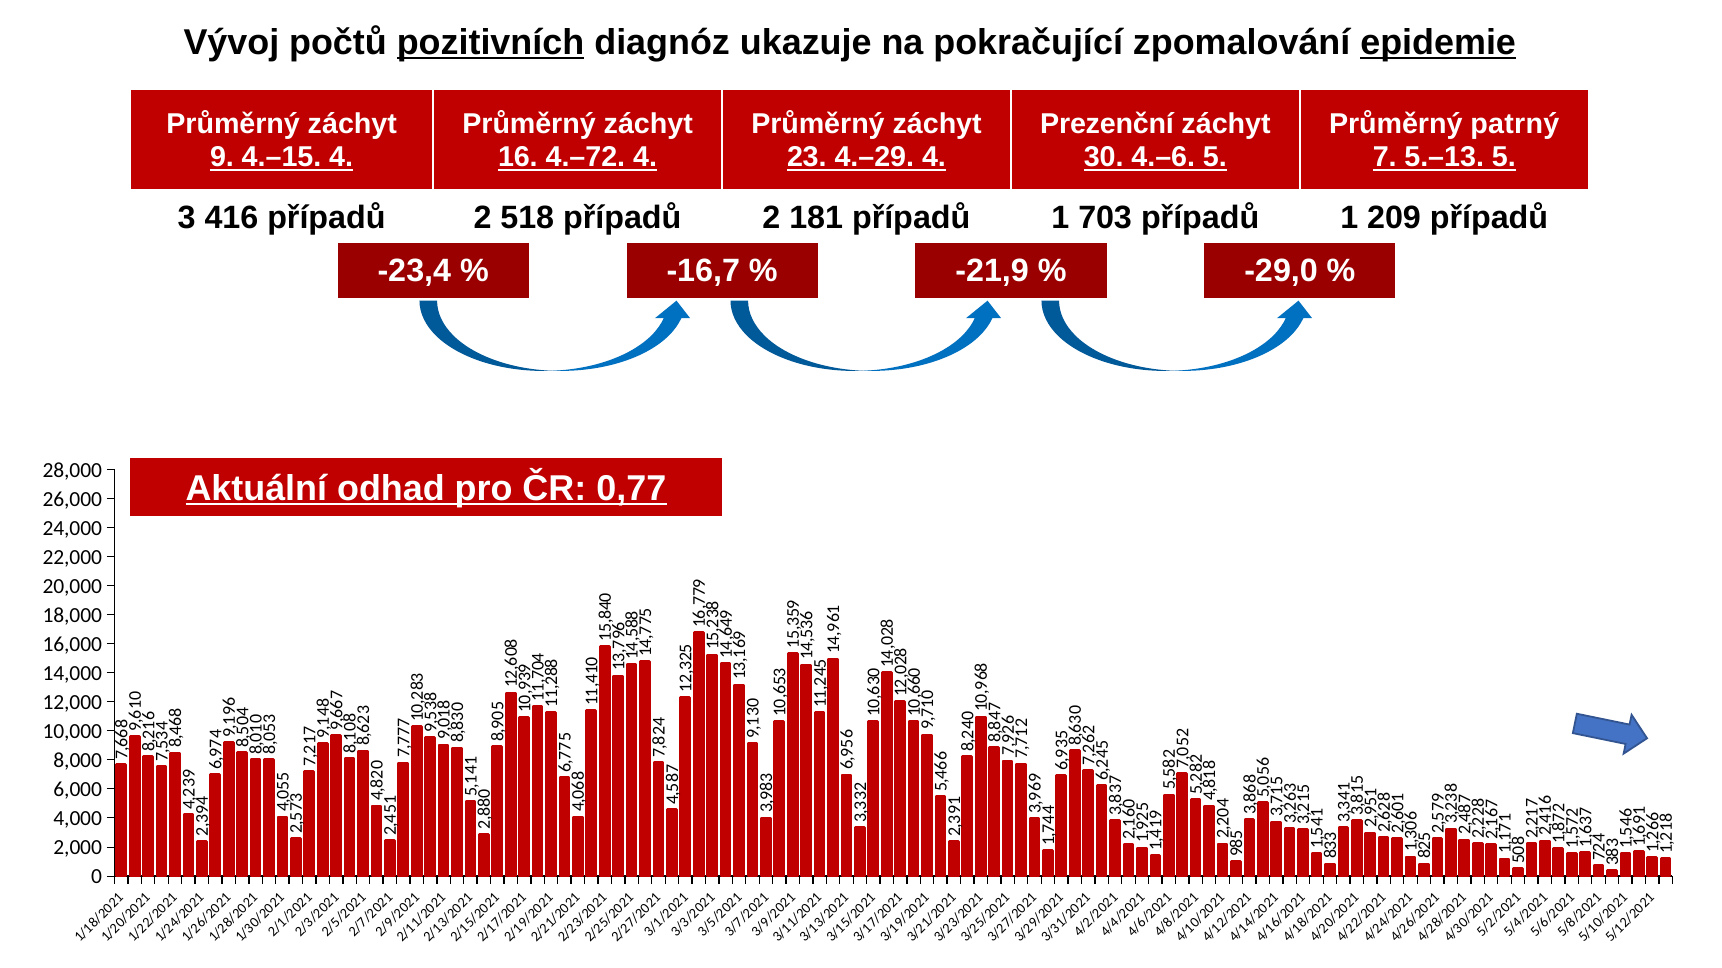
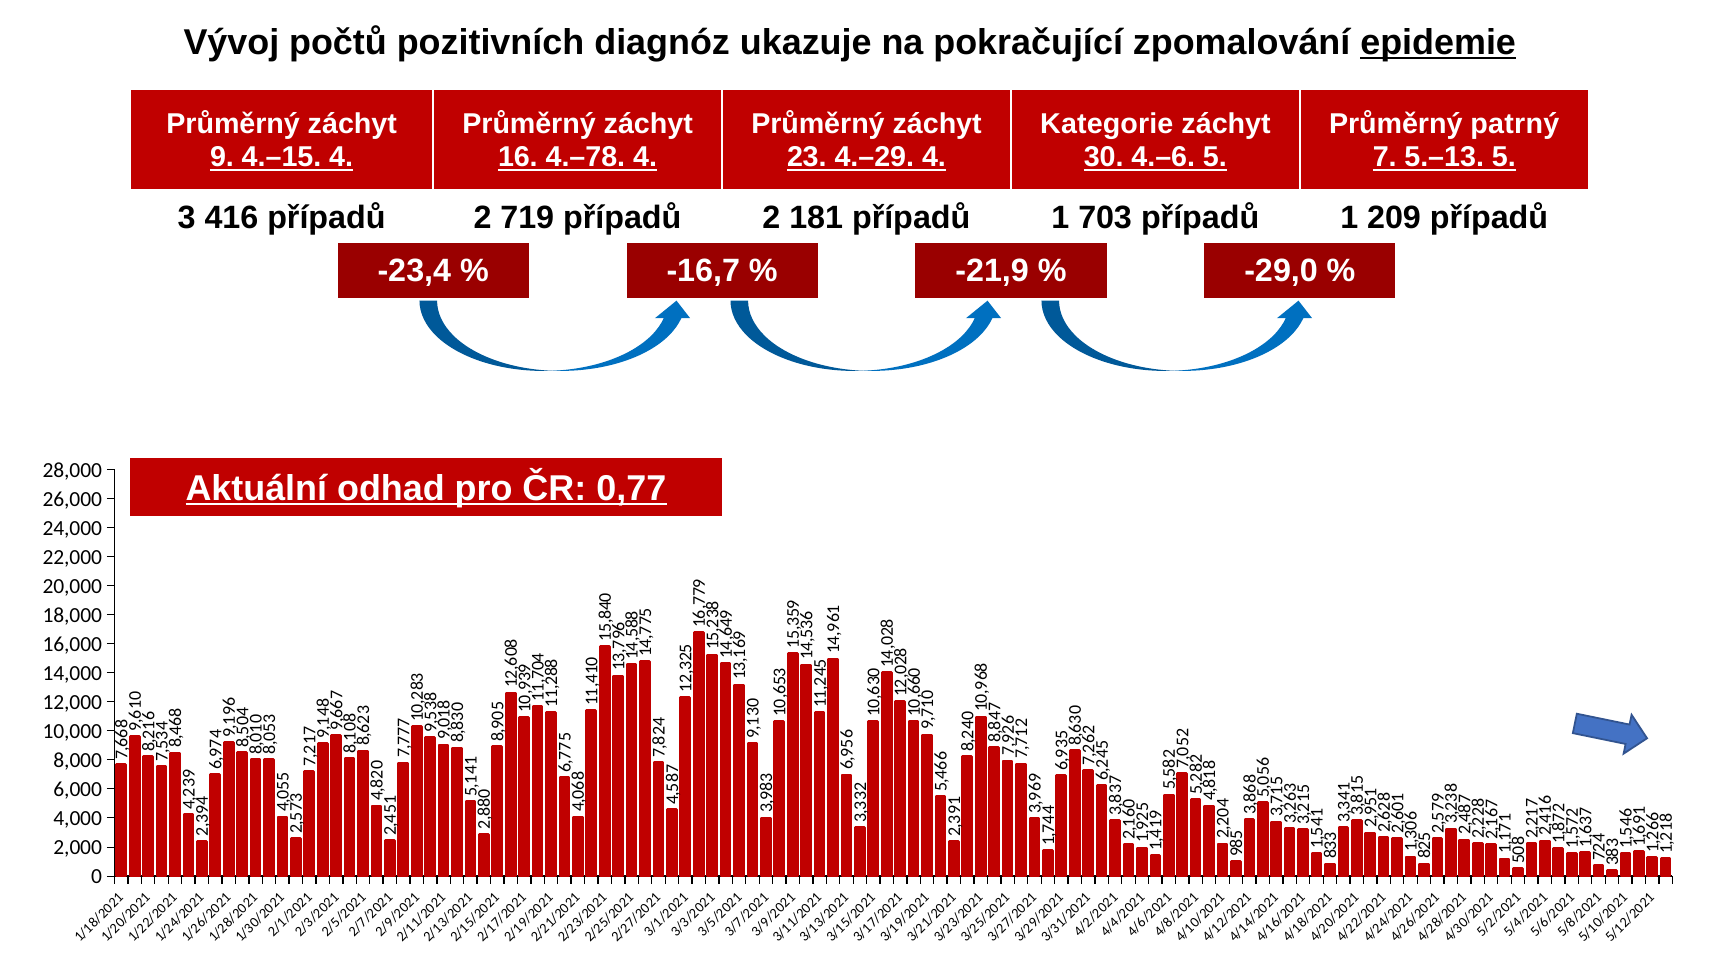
pozitivních underline: present -> none (490, 43)
Prezenční: Prezenční -> Kategorie (1107, 124)
4.–72: 4.–72 -> 4.–78 (585, 157)
518: 518 -> 719 (527, 218)
